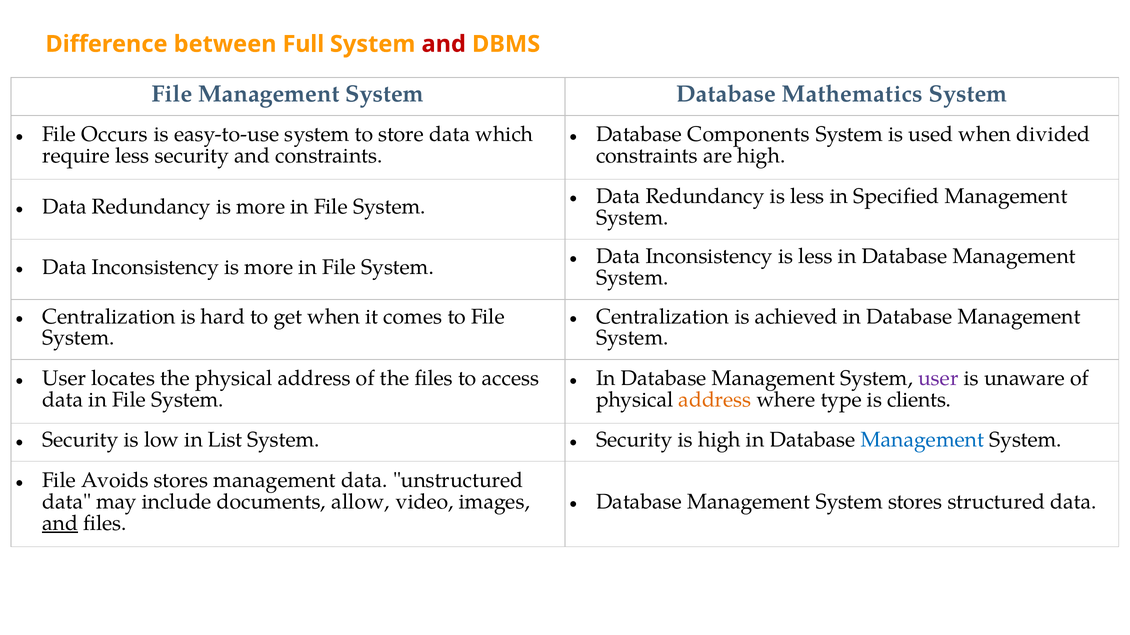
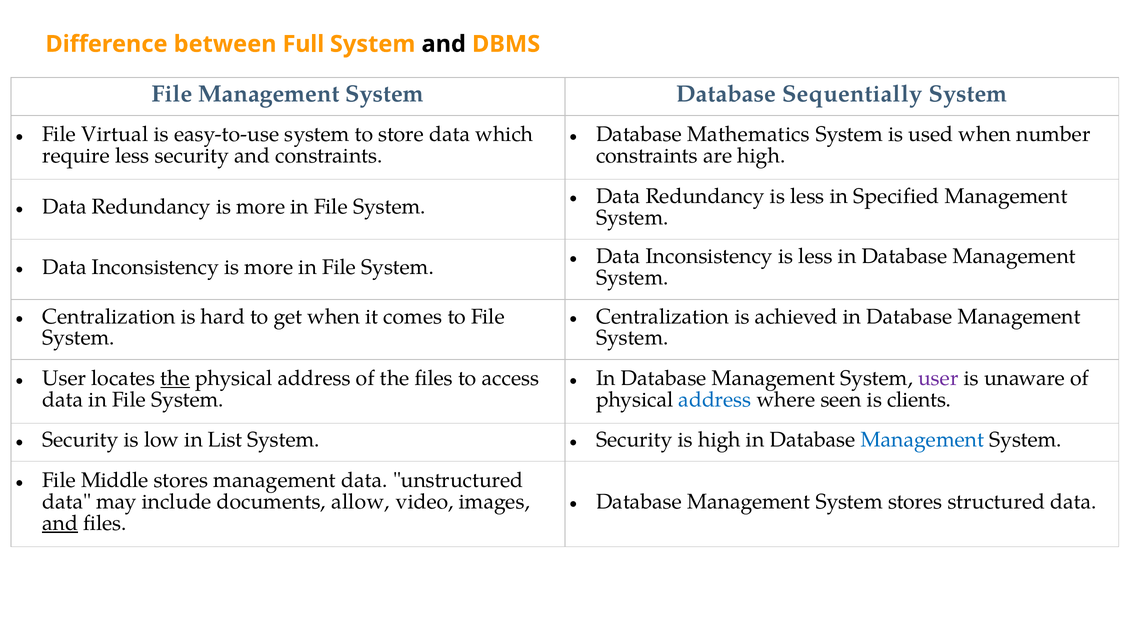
and colour: red -> black (444, 44)
Mathematics: Mathematics -> Sequentially (852, 94)
Occurs: Occurs -> Virtual (115, 135)
Components: Components -> Mathematics (749, 135)
divided: divided -> number (1053, 135)
the underline: none -> present (175, 379)
address colour: orange -> blue (715, 400)
type: type -> seen (841, 400)
Avoids: Avoids -> Middle (115, 481)
